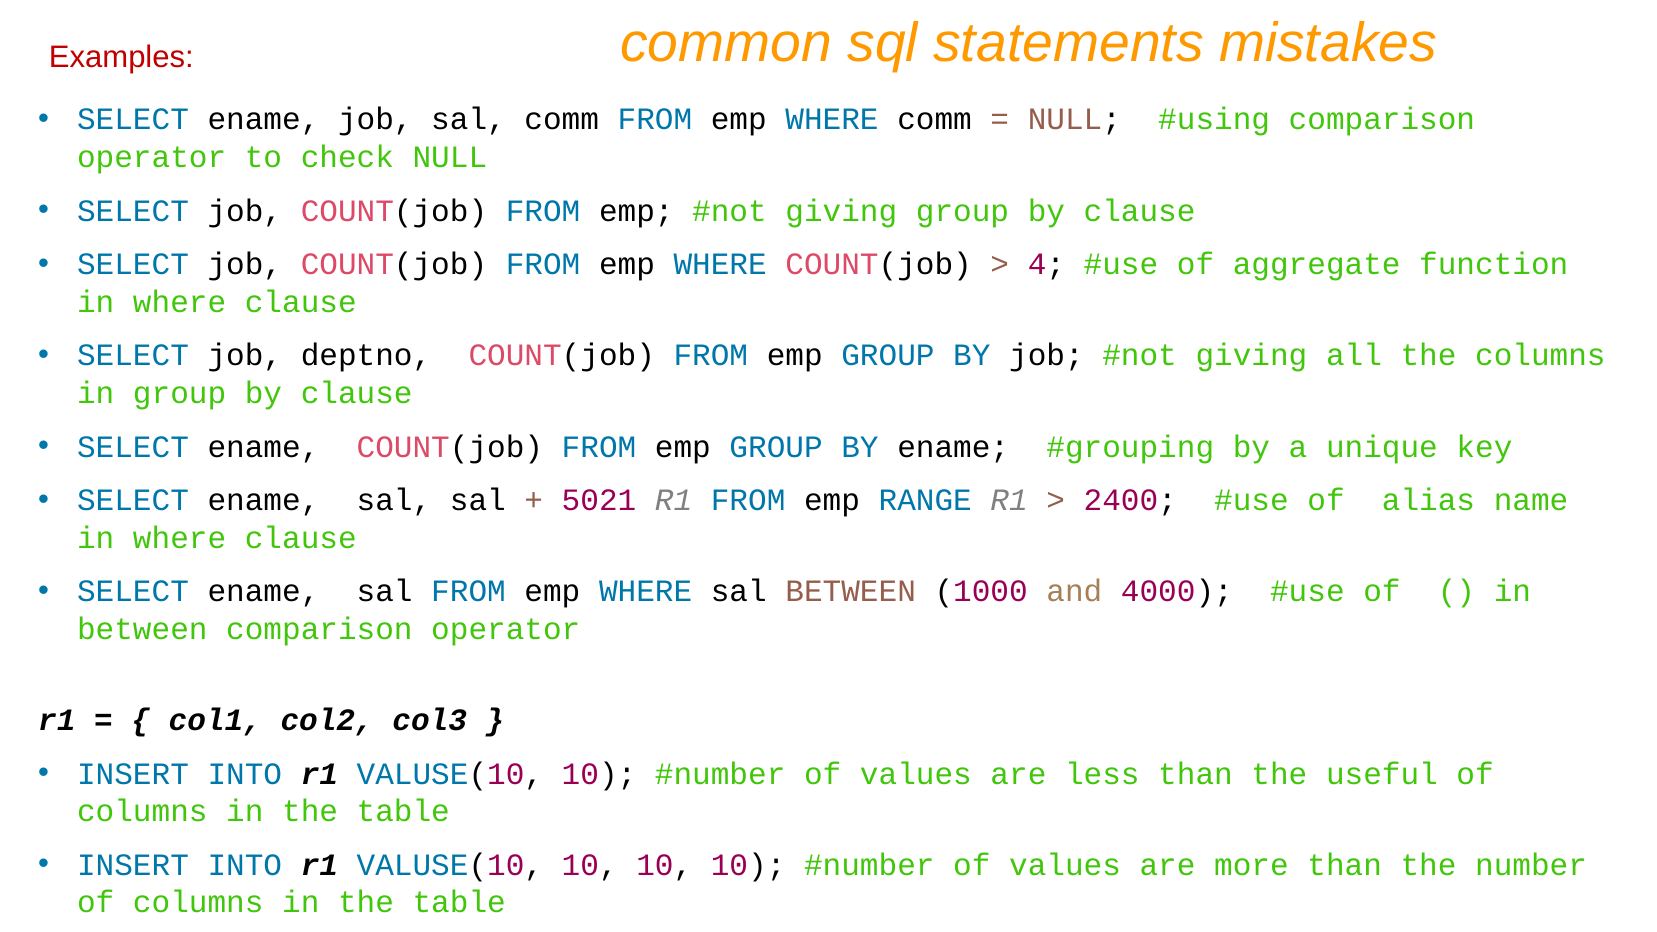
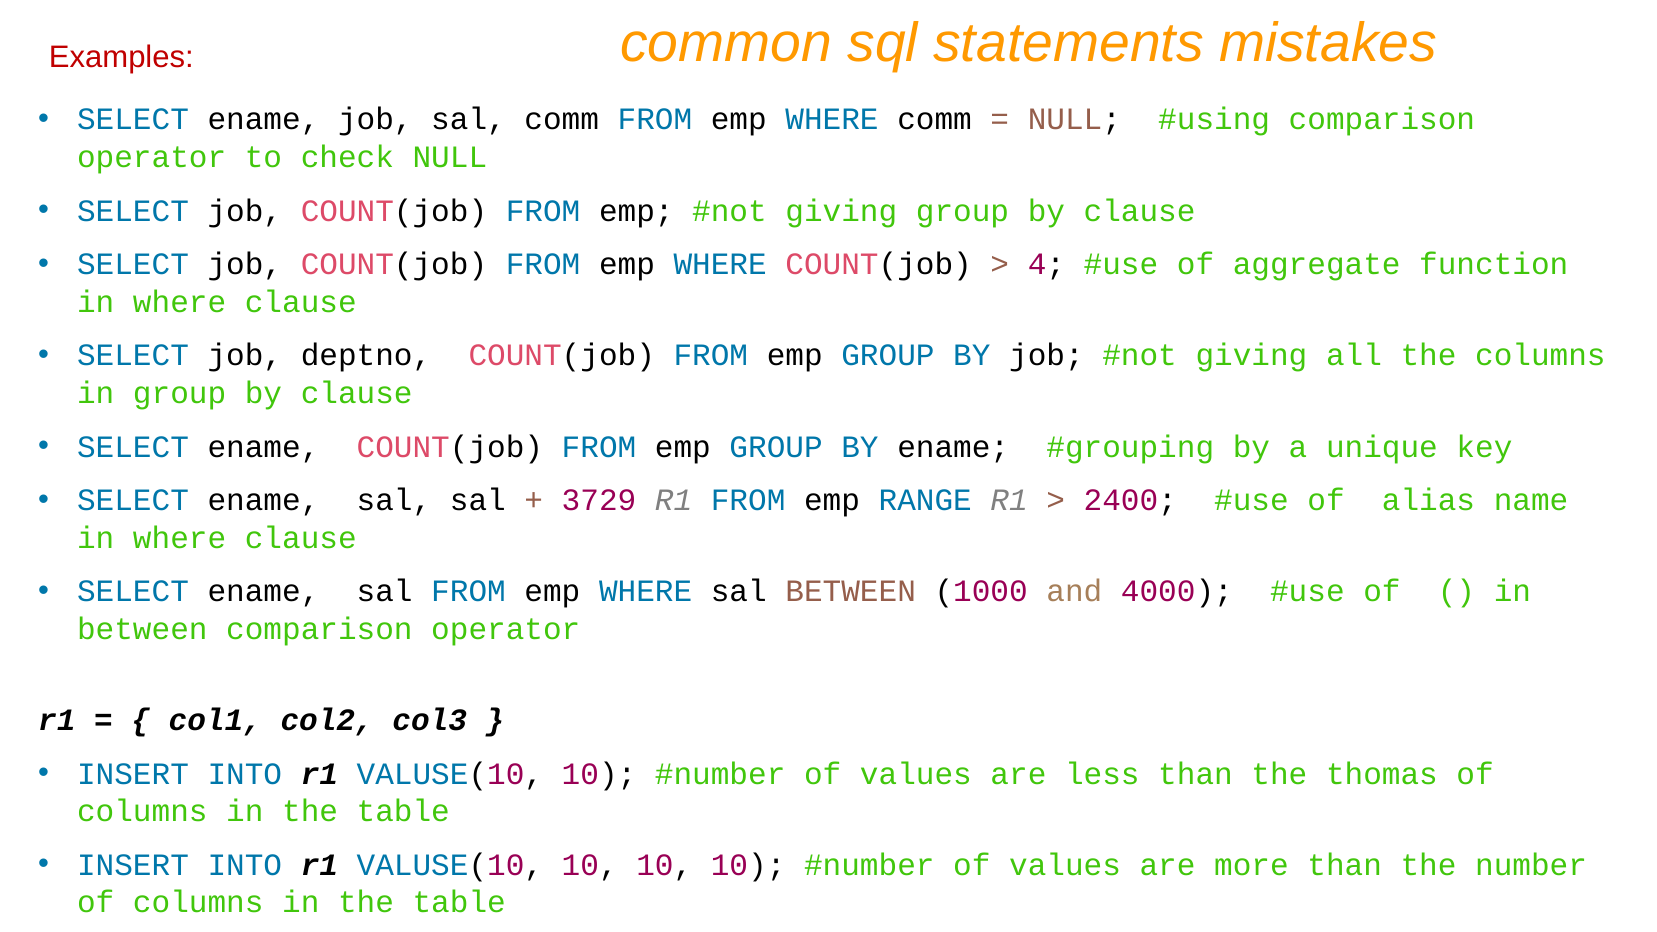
5021: 5021 -> 3729 (599, 501)
useful: useful -> thomas (1382, 774)
